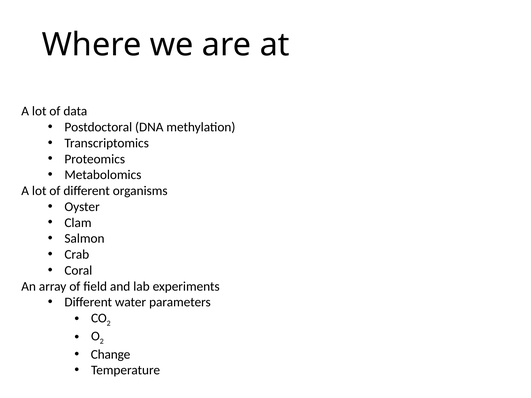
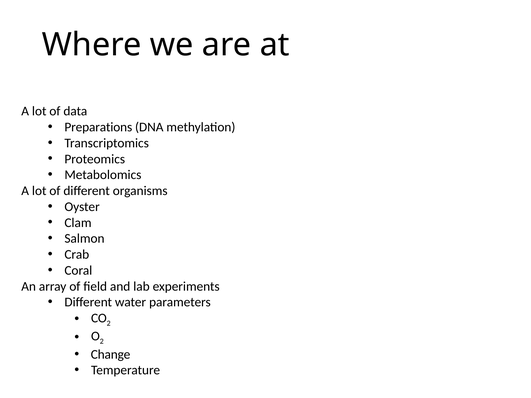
Postdoctoral: Postdoctoral -> Preparations (98, 127)
